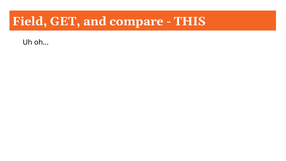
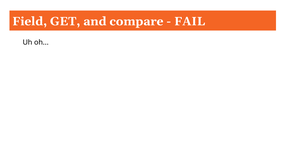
THIS: THIS -> FAIL (190, 21)
